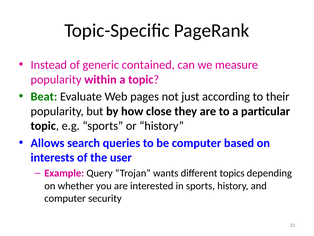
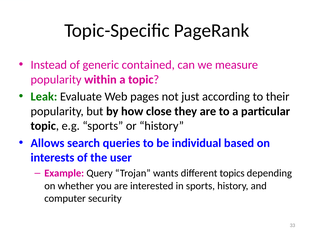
Beat: Beat -> Leak (44, 96)
be computer: computer -> individual (197, 143)
